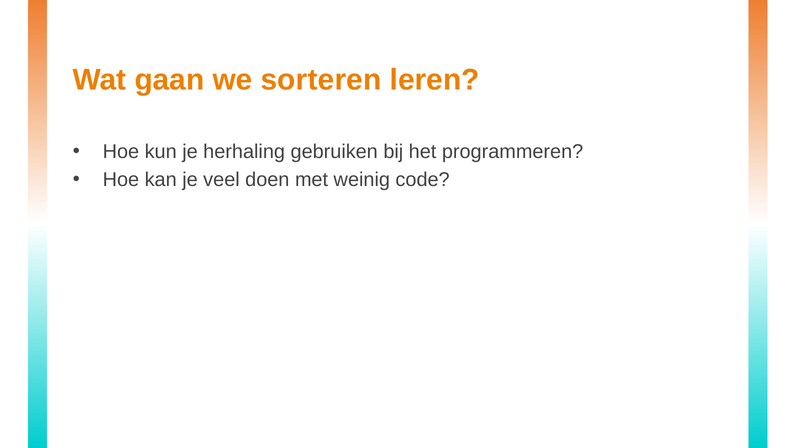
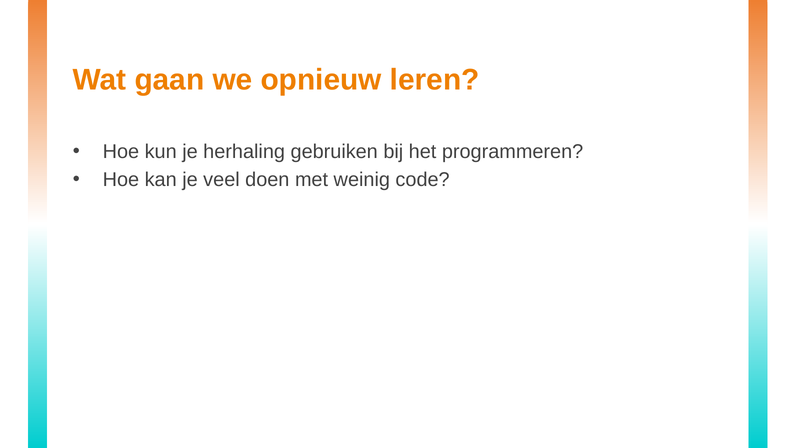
sorteren: sorteren -> opnieuw (321, 80)
